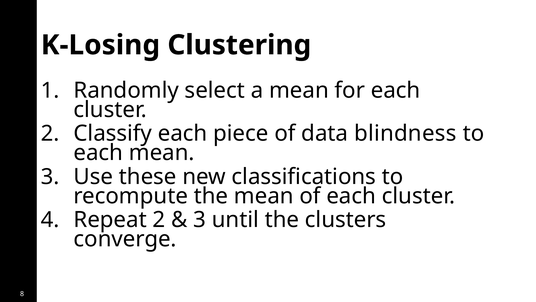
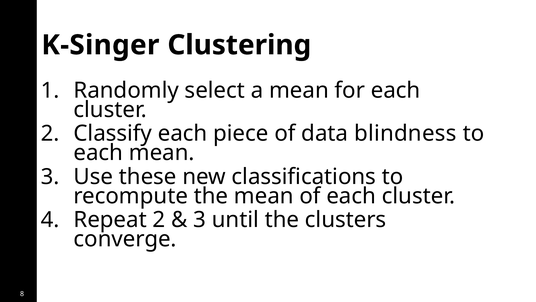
K-Losing: K-Losing -> K-Singer (100, 45)
